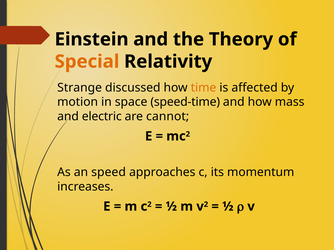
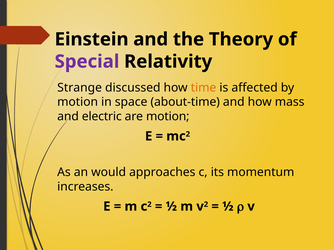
Special colour: orange -> purple (87, 62)
speed-time: speed-time -> about-time (185, 102)
are cannot: cannot -> motion (168, 117)
speed: speed -> would (109, 173)
